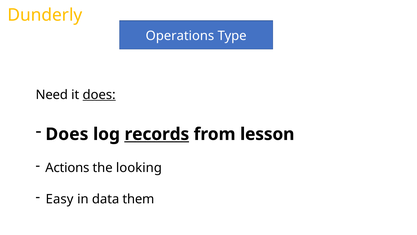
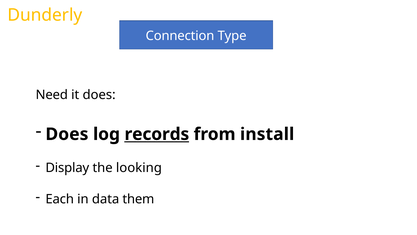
Operations: Operations -> Connection (180, 36)
does underline: present -> none (99, 95)
lesson: lesson -> install (267, 134)
Actions: Actions -> Display (67, 168)
Easy: Easy -> Each (60, 199)
